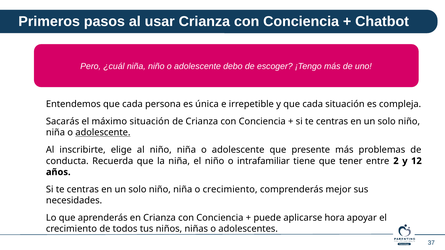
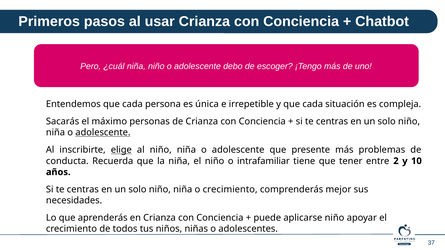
máximo situación: situación -> personas (150, 122)
elige underline: none -> present (121, 150)
12: 12 -> 10 (416, 161)
aplicarse hora: hora -> niño (334, 218)
